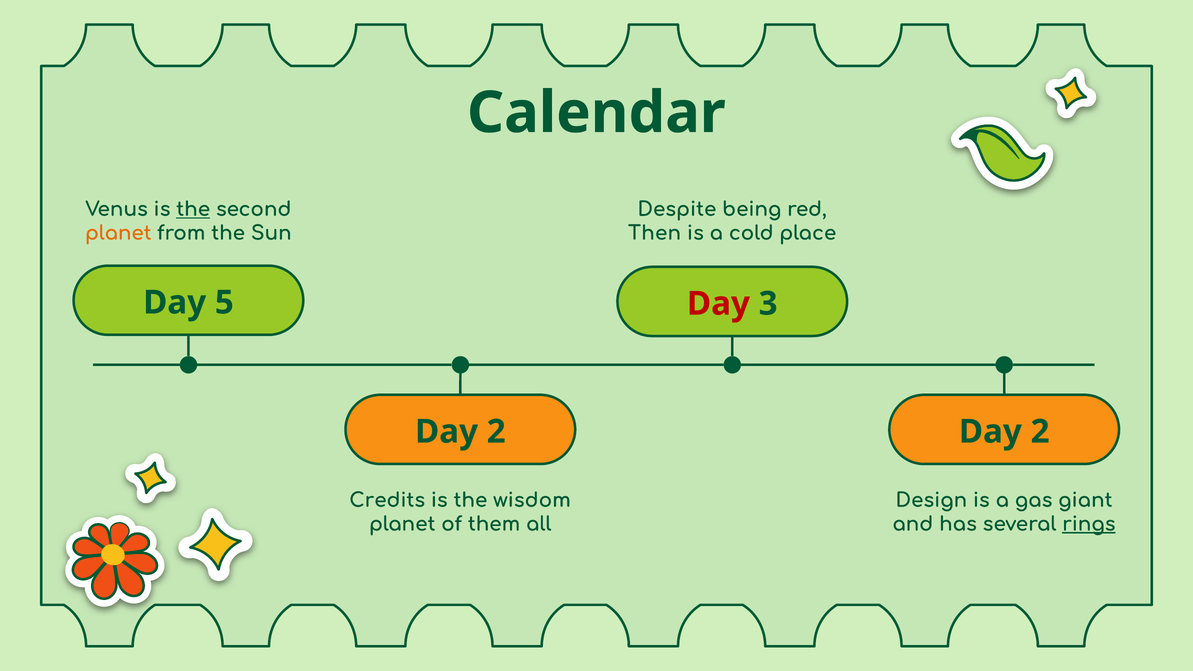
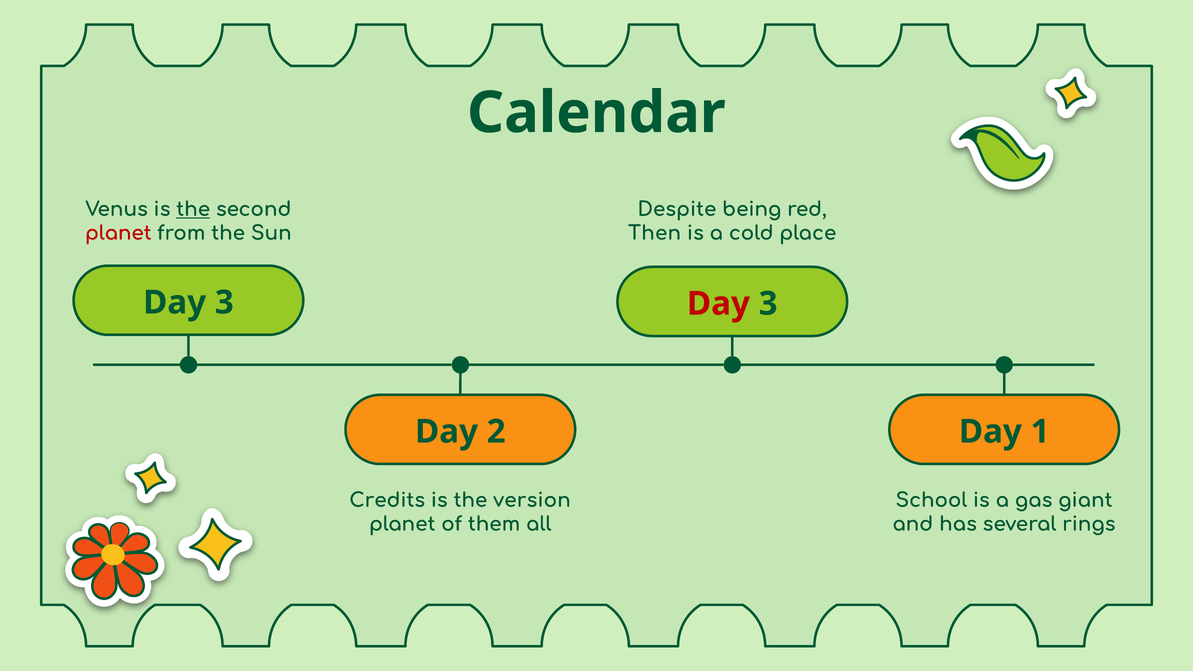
planet colour: orange -> red (118, 233)
5: 5 -> 3 (224, 303)
2: 2 -> 1 (1040, 432)
wisdom: wisdom -> version (532, 500)
Design: Design -> School (931, 500)
rings underline: present -> none (1089, 524)
